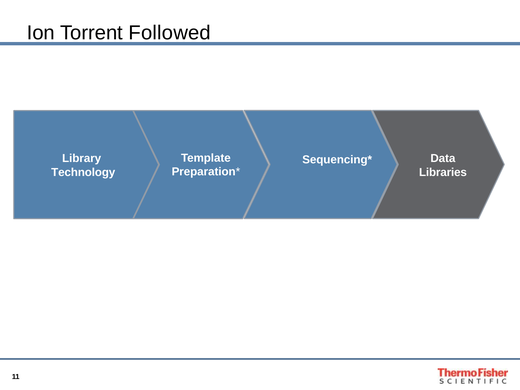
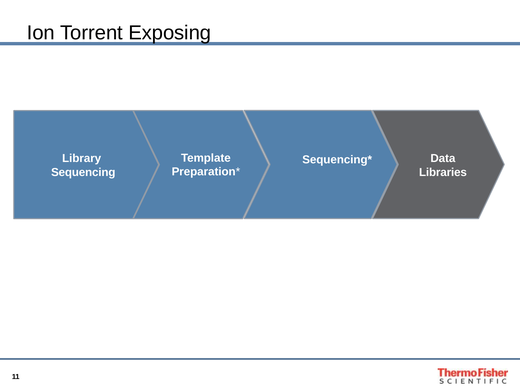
Followed: Followed -> Exposing (170, 33)
Technology: Technology -> Sequencing (83, 172)
